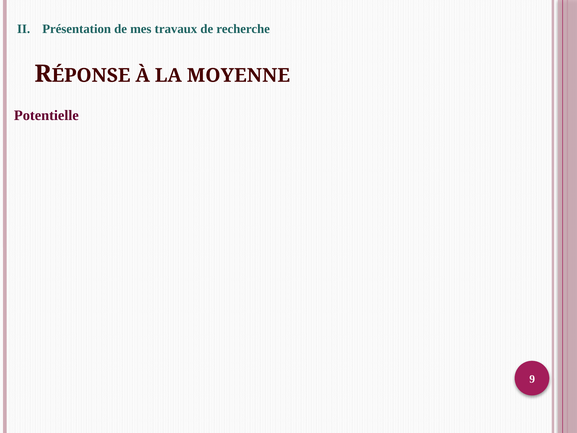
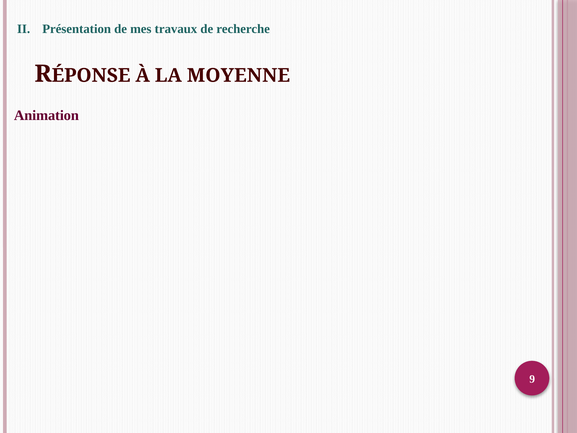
Potentielle: Potentielle -> Animation (46, 115)
